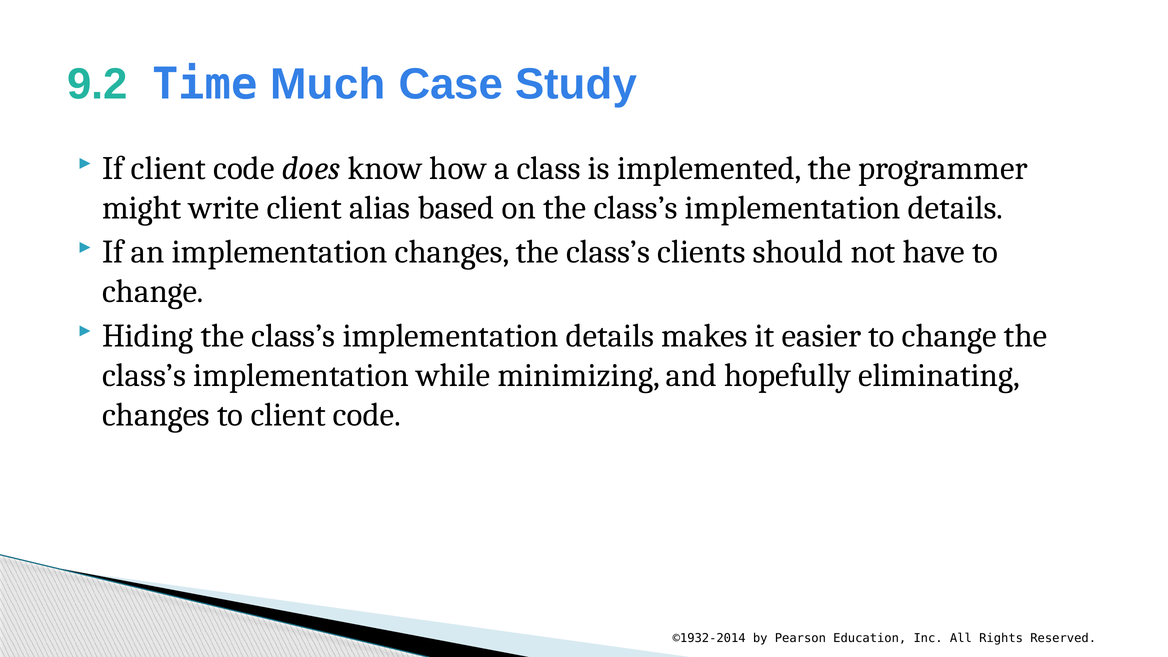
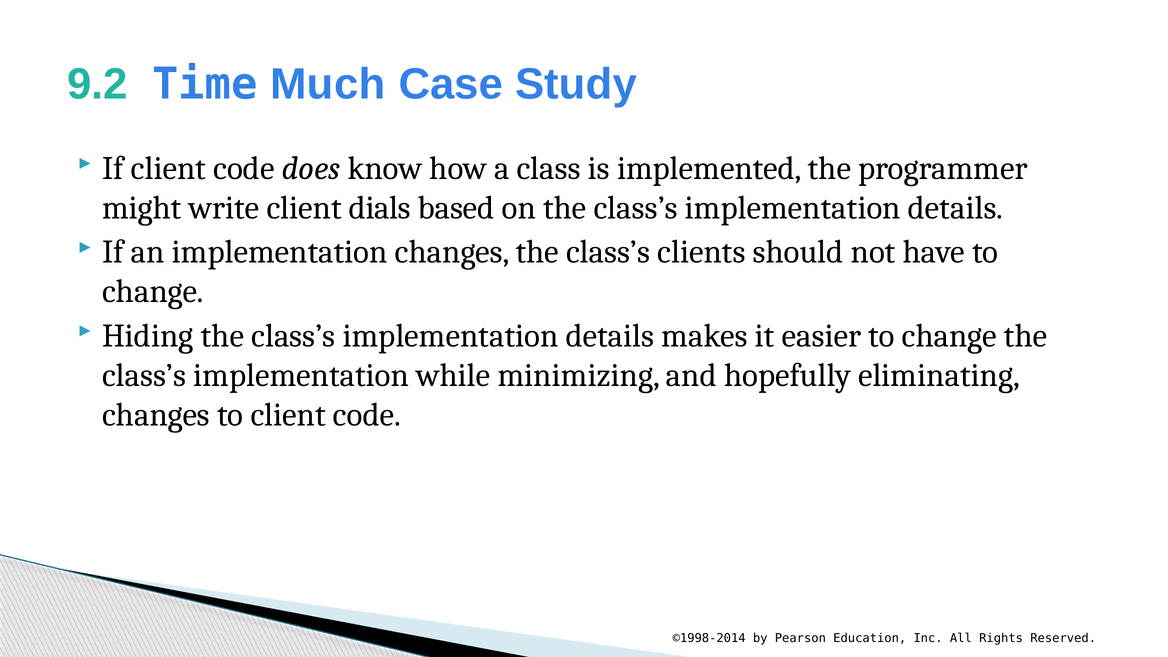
alias: alias -> dials (380, 208)
©1932-2014: ©1932-2014 -> ©1998-2014 (709, 638)
